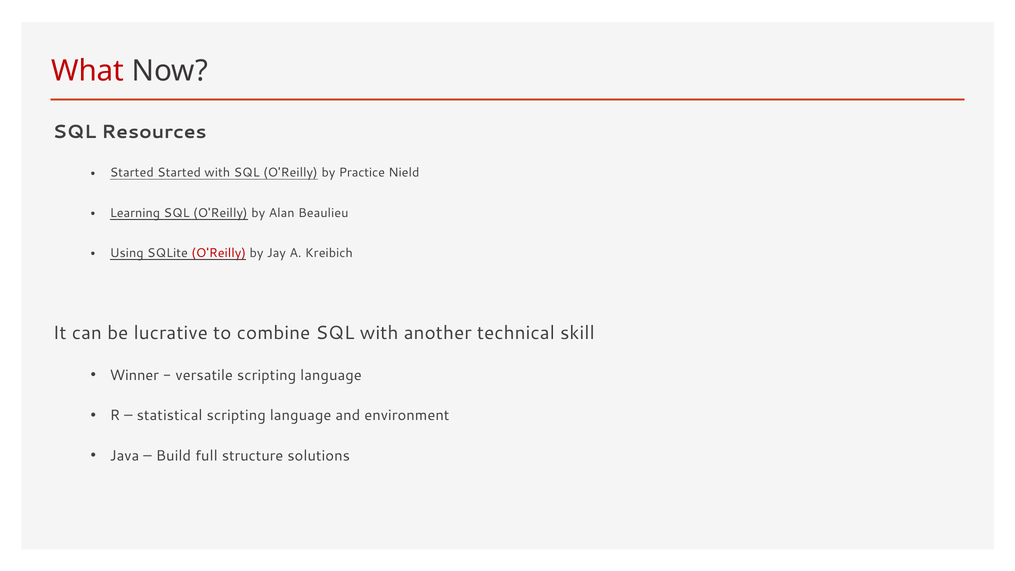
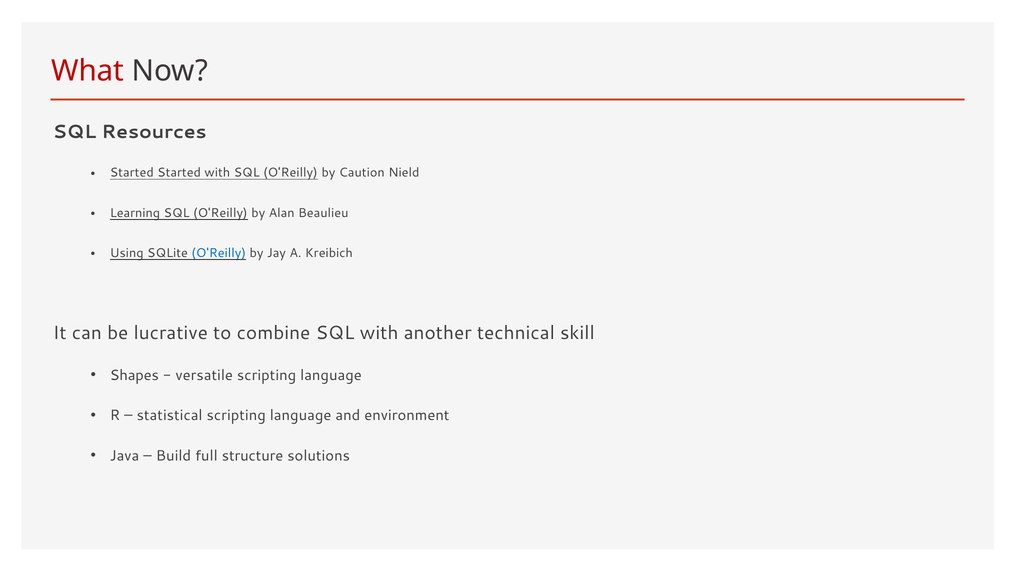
Practice: Practice -> Caution (362, 173)
O'Reilly colour: red -> blue (219, 253)
Winner: Winner -> Shapes (134, 375)
